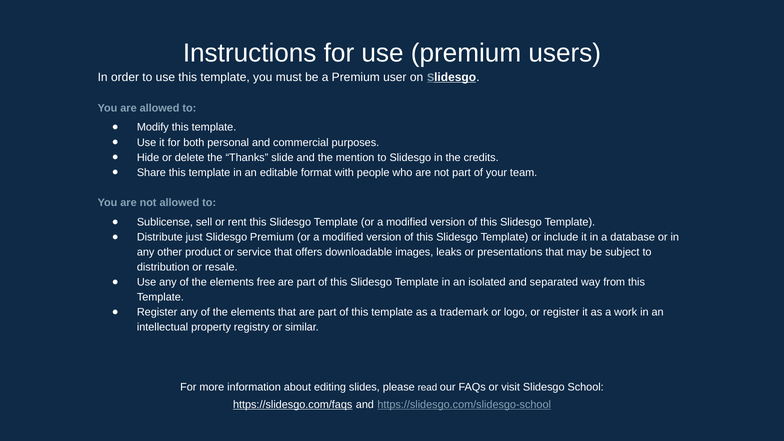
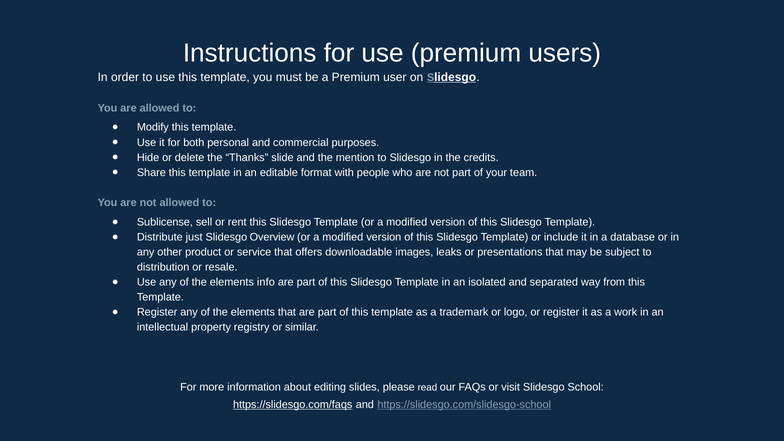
Slidesgo Premium: Premium -> Overview (272, 237)
free: free -> info (266, 282)
